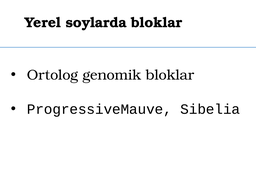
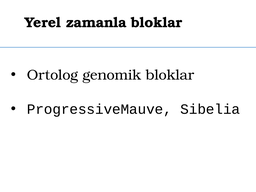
soylarda: soylarda -> zamanla (96, 23)
